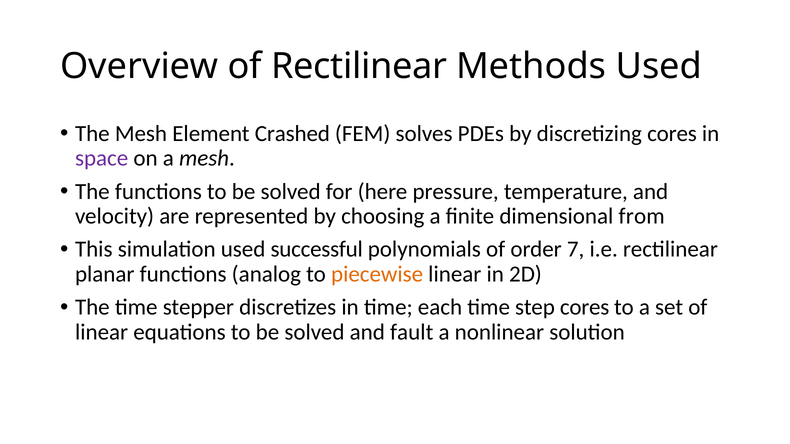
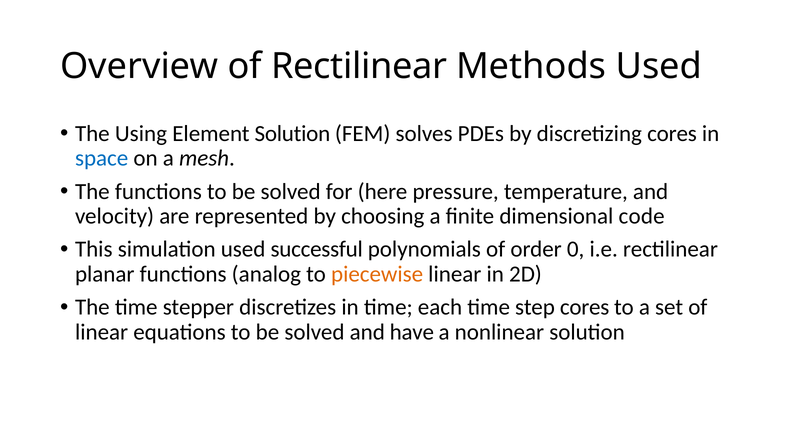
The Mesh: Mesh -> Using (141, 134)
Element Crashed: Crashed -> Solution (292, 134)
space colour: purple -> blue (102, 158)
from: from -> code (642, 216)
7: 7 -> 0 (576, 250)
fault: fault -> have (412, 332)
